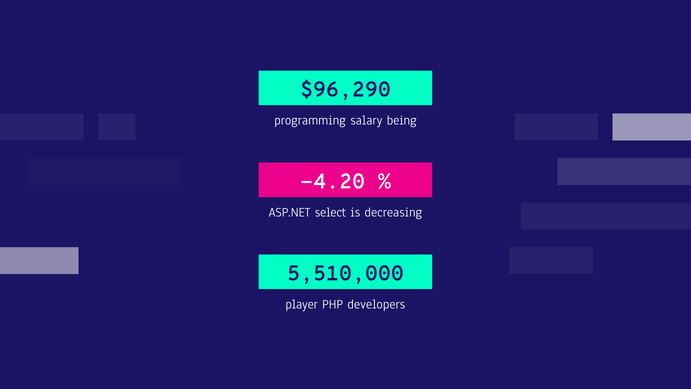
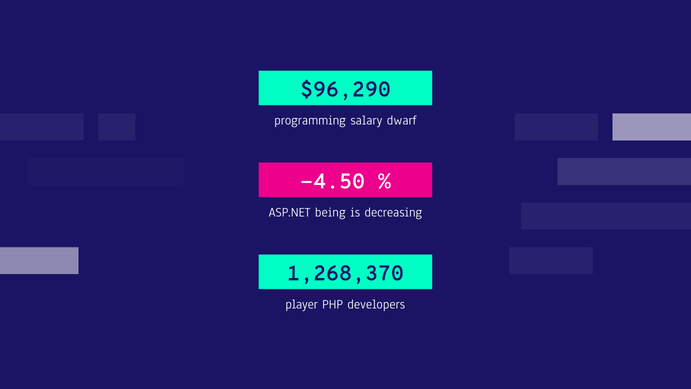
being: being -> dwarf (402, 120)
-4.20: -4.20 -> -4.50 (333, 181)
select: select -> being (330, 212)
5,510,000: 5,510,000 -> 1,268,370 (345, 273)
